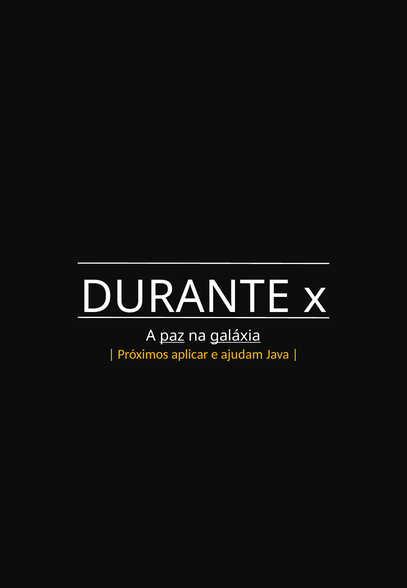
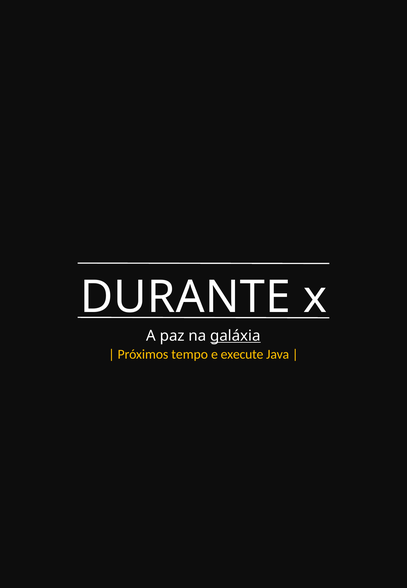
paz underline: present -> none (172, 336)
aplicar: aplicar -> tempo (190, 354)
ajudam: ajudam -> execute (242, 354)
